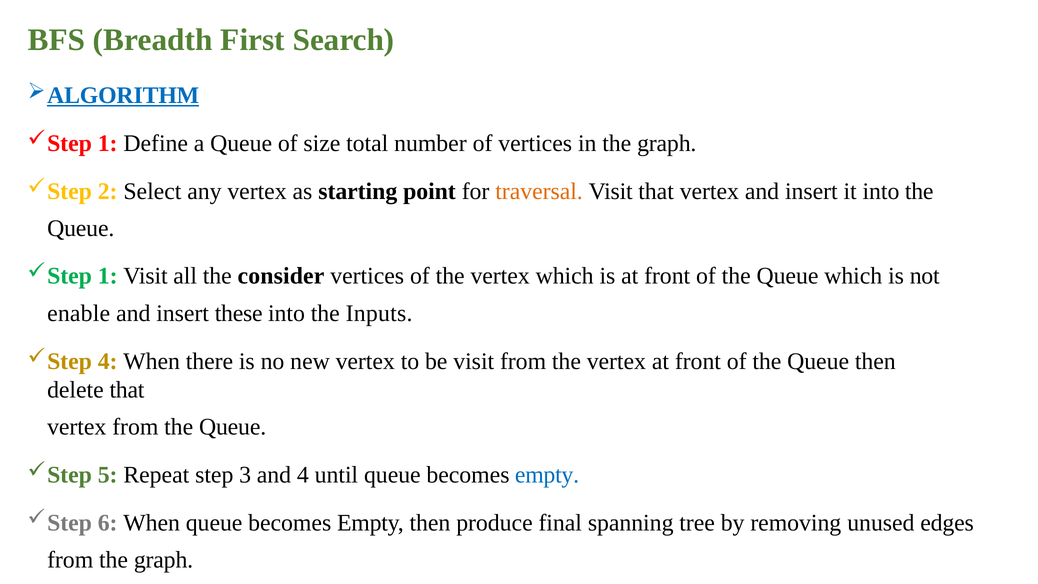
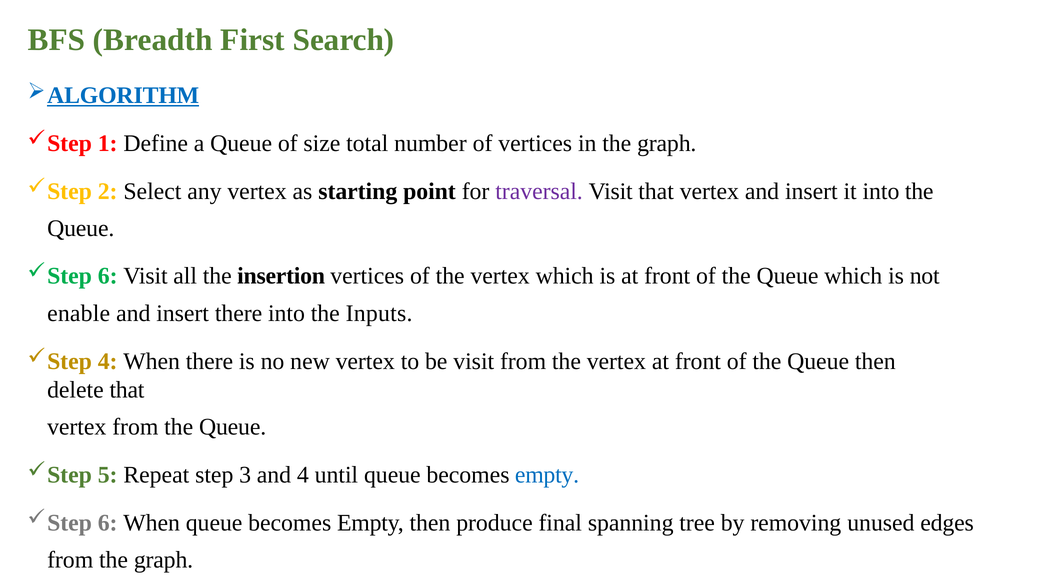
traversal colour: orange -> purple (539, 191)
1: 1 -> 6 (108, 276)
consider: consider -> insertion (281, 276)
insert these: these -> there (239, 313)
